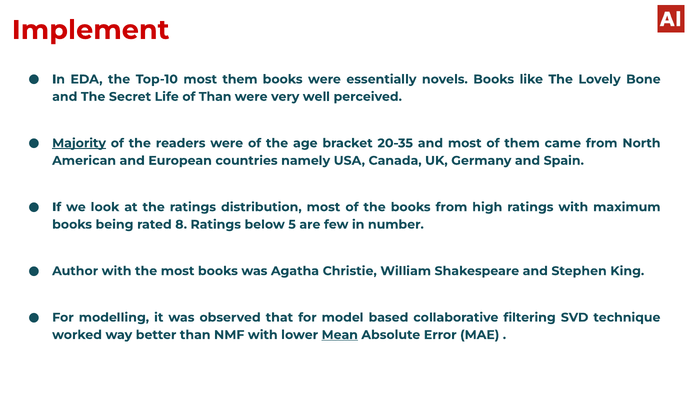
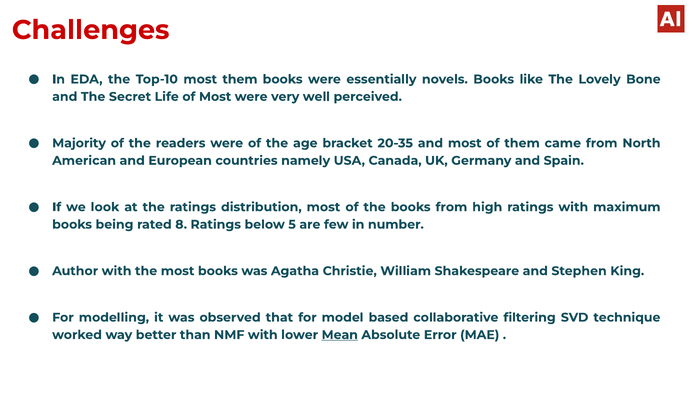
Implement: Implement -> Challenges (91, 30)
of Than: Than -> Most (215, 97)
Majority underline: present -> none (79, 143)
